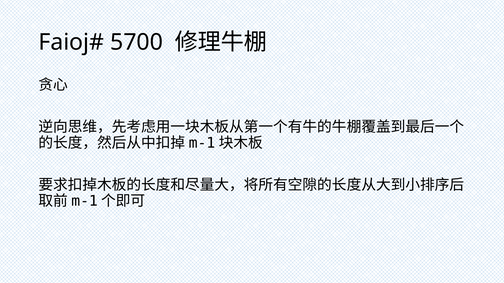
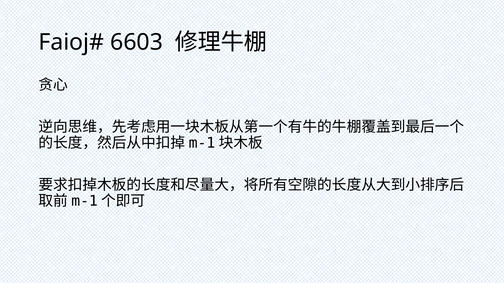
5700: 5700 -> 6603 (137, 42)
